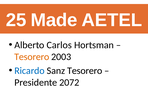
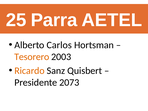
Made: Made -> Parra (54, 20)
Ricardo colour: blue -> orange (29, 71)
Sanz Tesorero: Tesorero -> Quisbert (85, 71)
2072: 2072 -> 2073 (69, 82)
